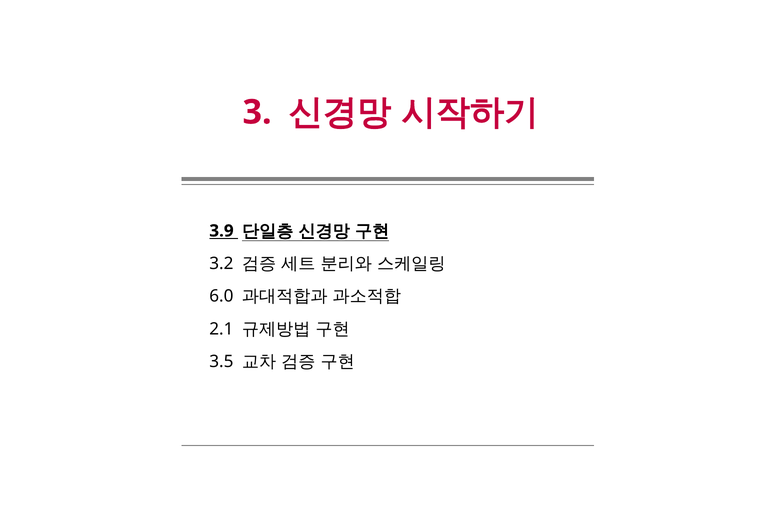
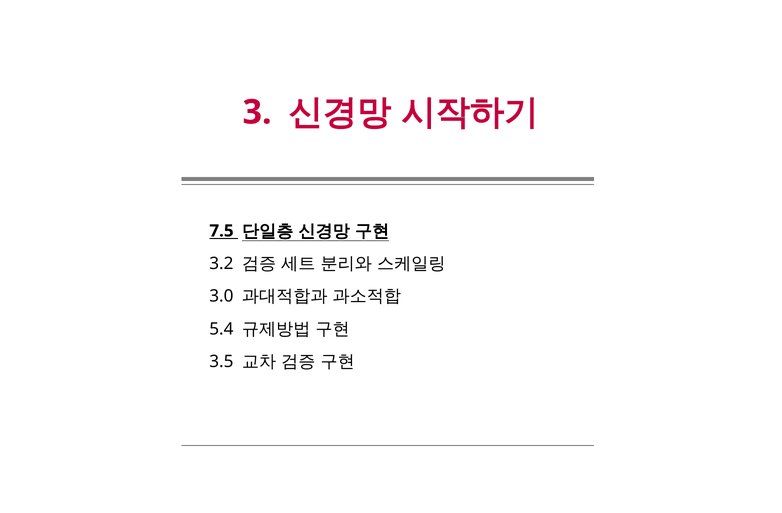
3.9: 3.9 -> 7.5 (221, 231)
6.0: 6.0 -> 3.0 (221, 297)
2.1: 2.1 -> 5.4 (221, 329)
